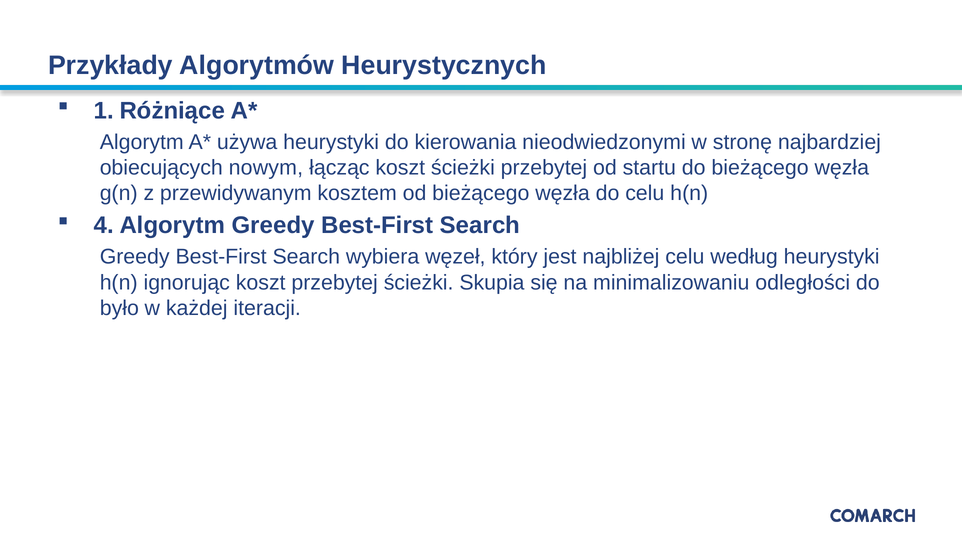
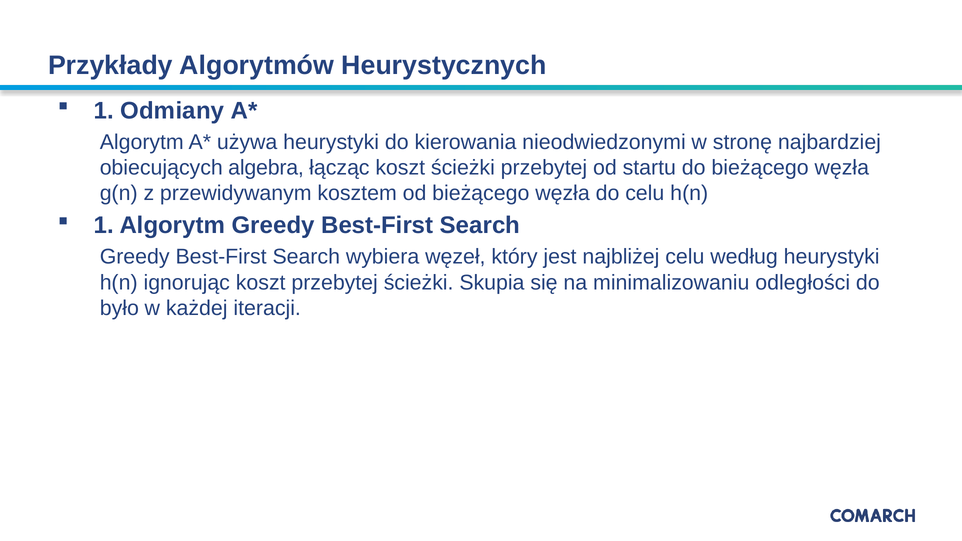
Różniące: Różniące -> Odmiany (172, 111)
nowym: nowym -> algebra (266, 168)
4: 4 -> 1 (104, 226)
